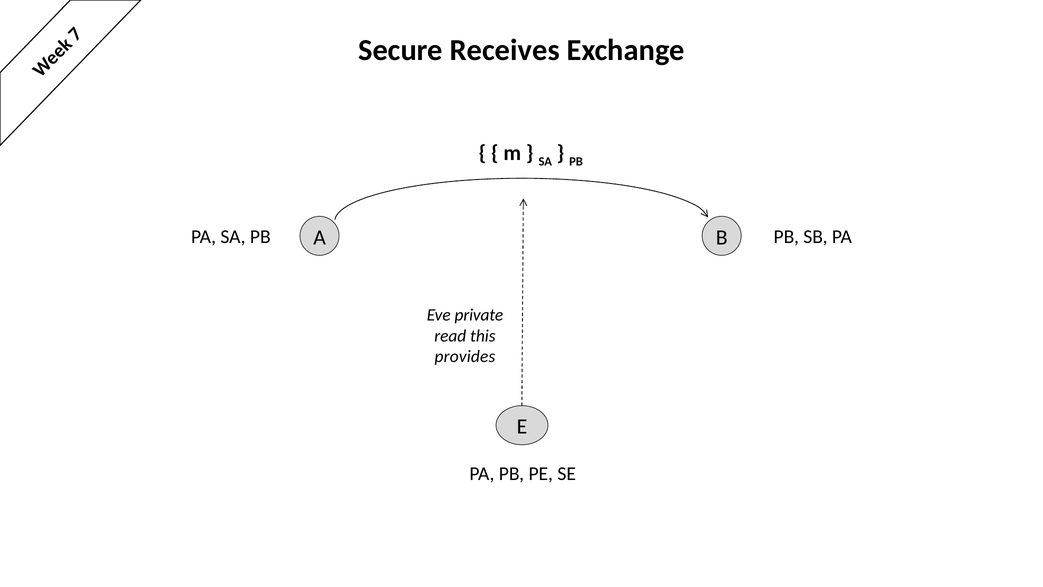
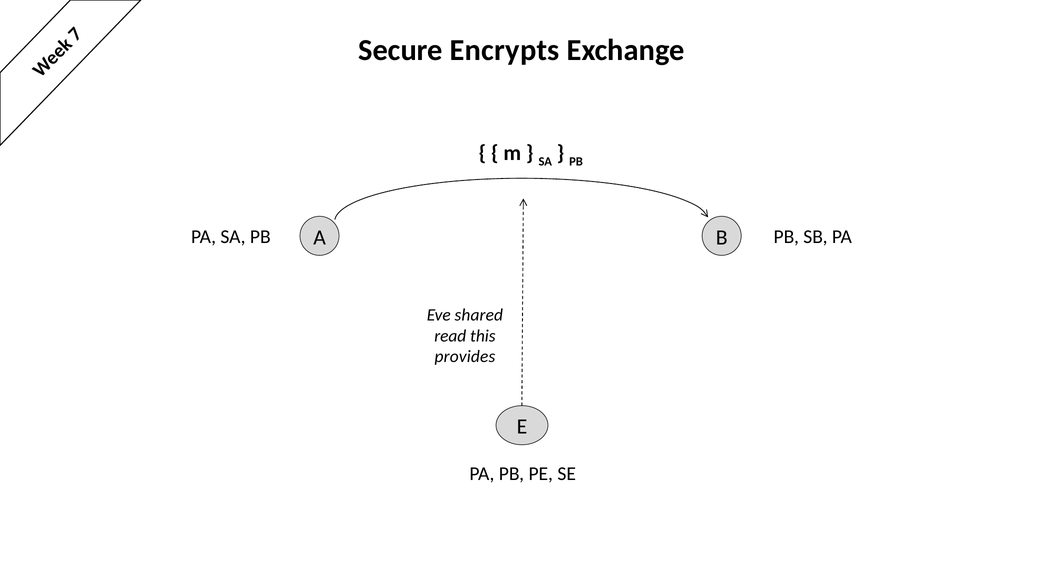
Receives: Receives -> Encrypts (505, 50)
private: private -> shared (479, 315)
